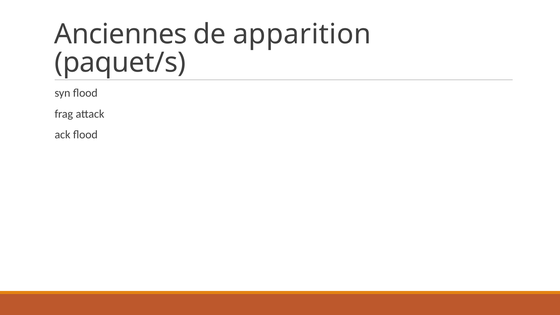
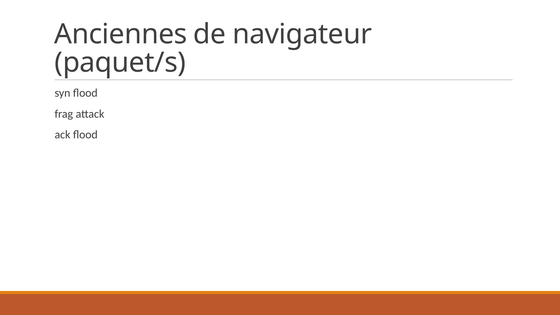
apparition: apparition -> navigateur (302, 34)
